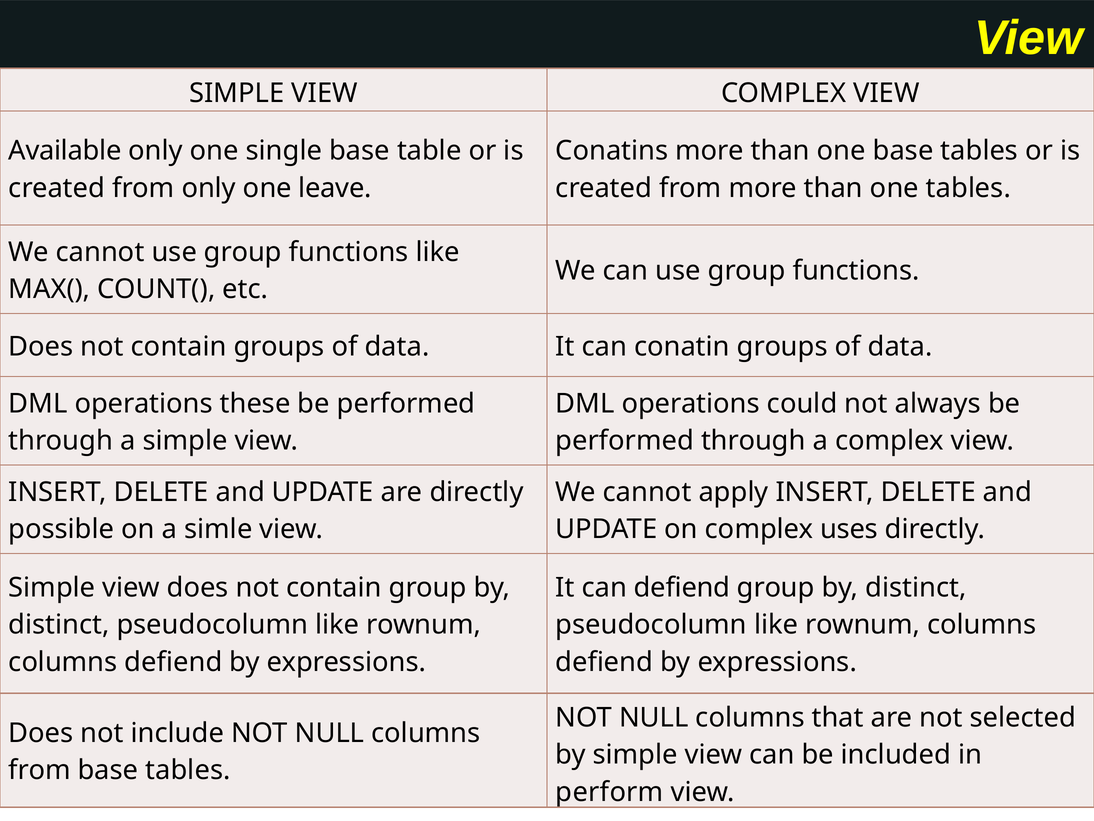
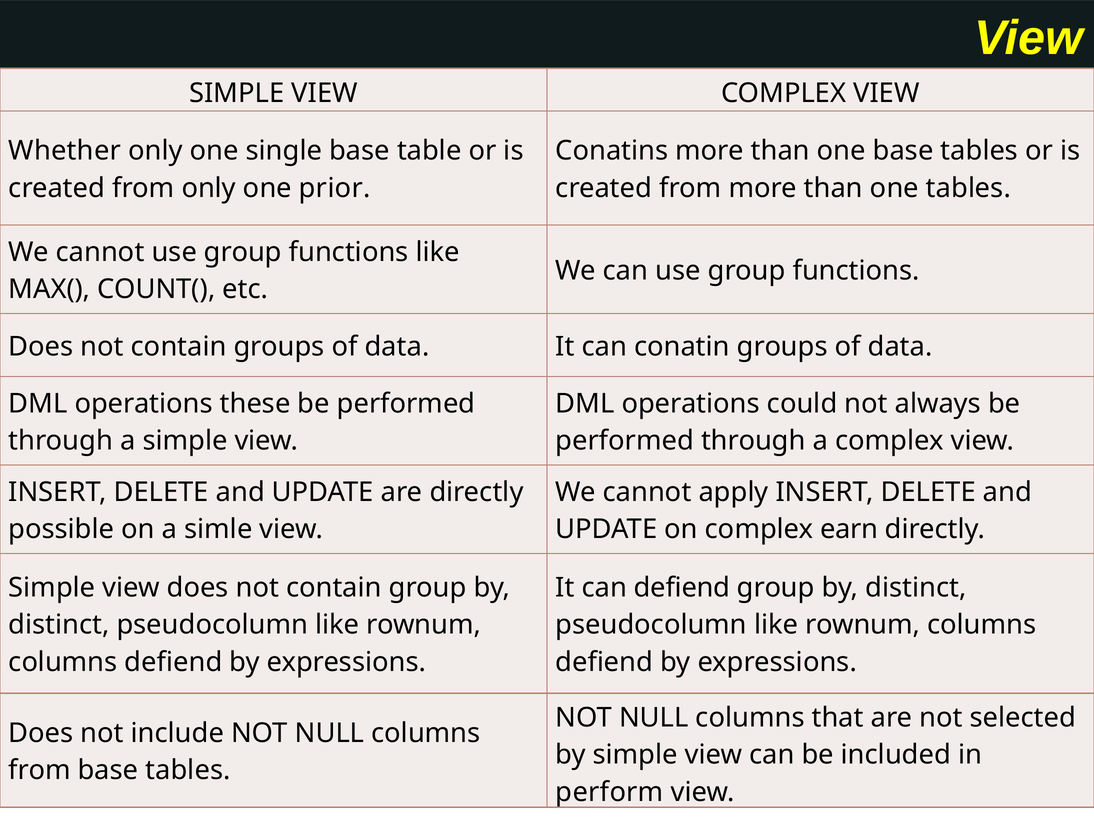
Available: Available -> Whether (65, 151)
leave: leave -> prior (335, 188)
uses: uses -> earn (849, 529)
